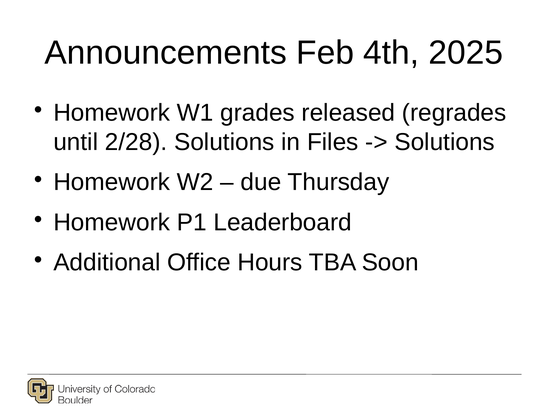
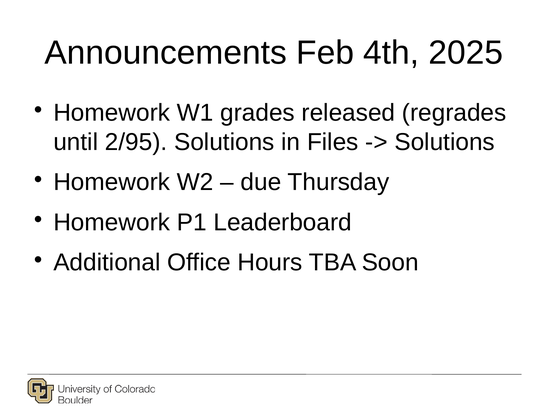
2/28: 2/28 -> 2/95 (136, 142)
